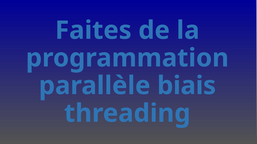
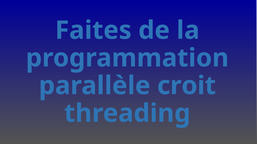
biais: biais -> croit (187, 86)
